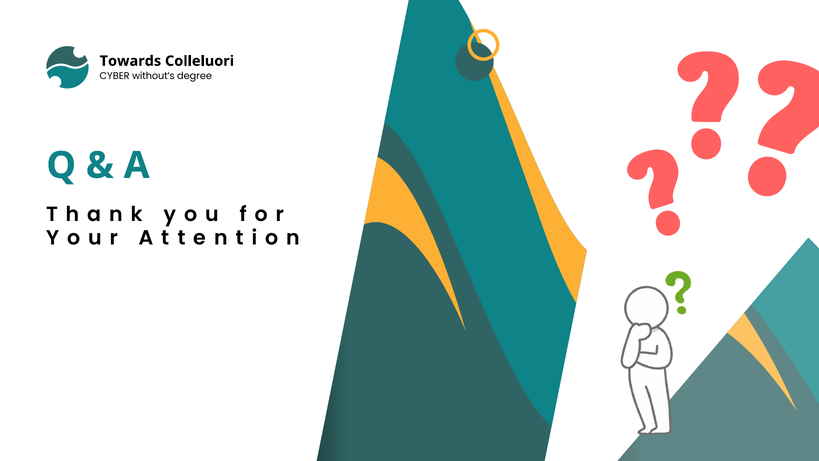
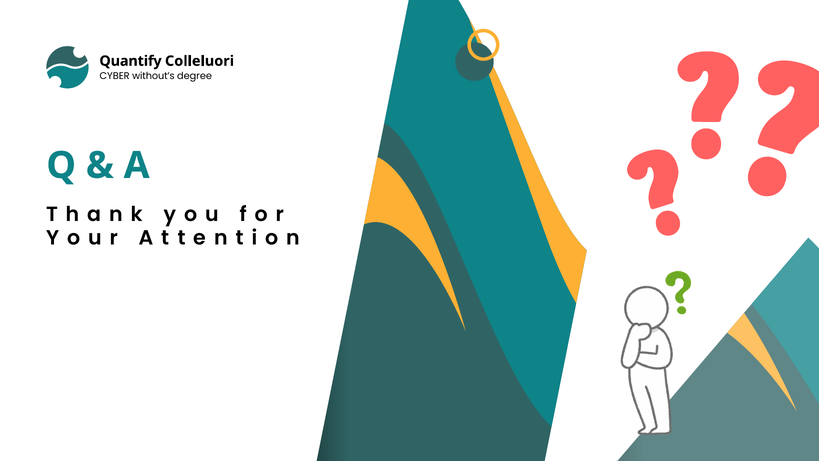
Towards: Towards -> Quantify (130, 61)
